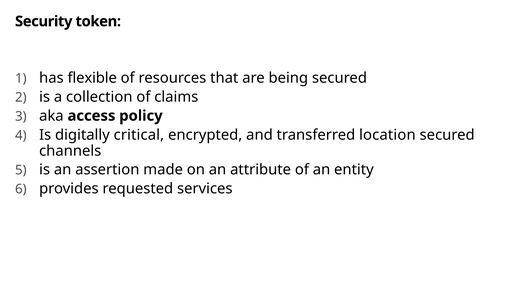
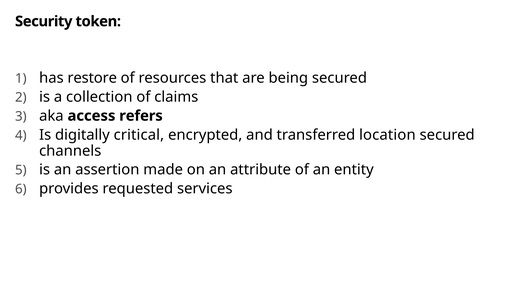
flexible: flexible -> restore (92, 78)
policy: policy -> refers (141, 116)
